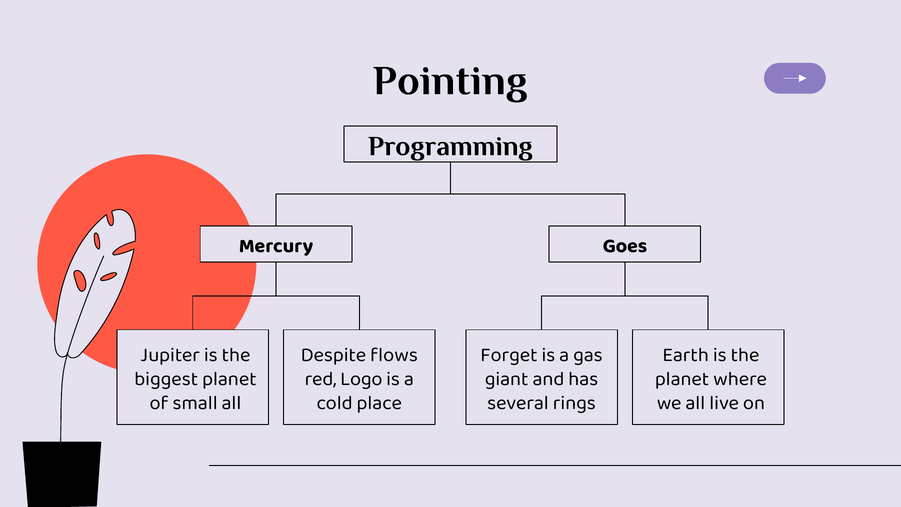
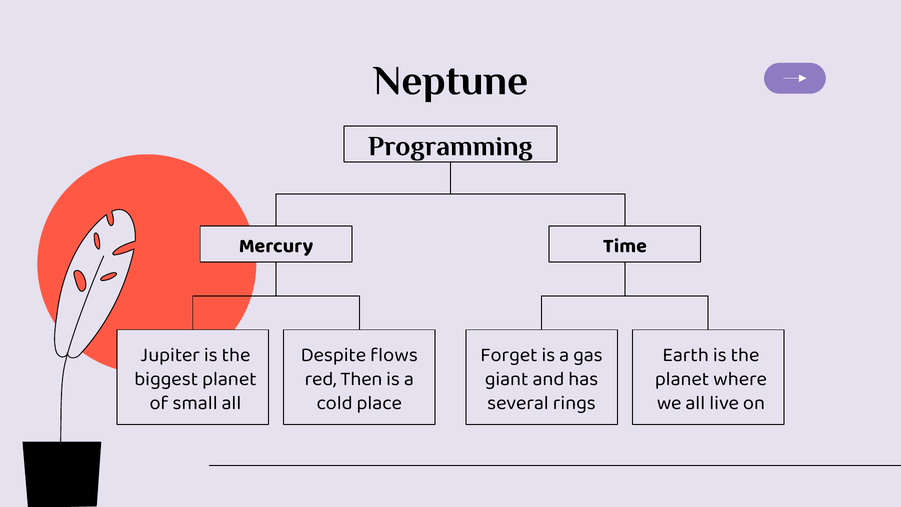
Pointing: Pointing -> Neptune (450, 81)
Goes: Goes -> Time (625, 245)
Logo: Logo -> Then (361, 378)
